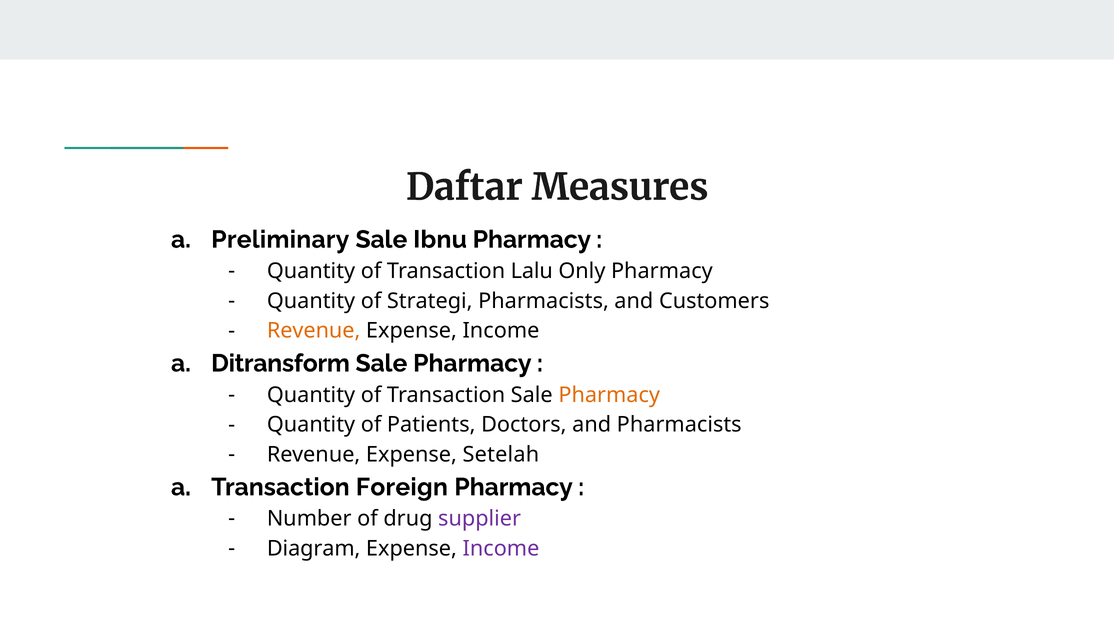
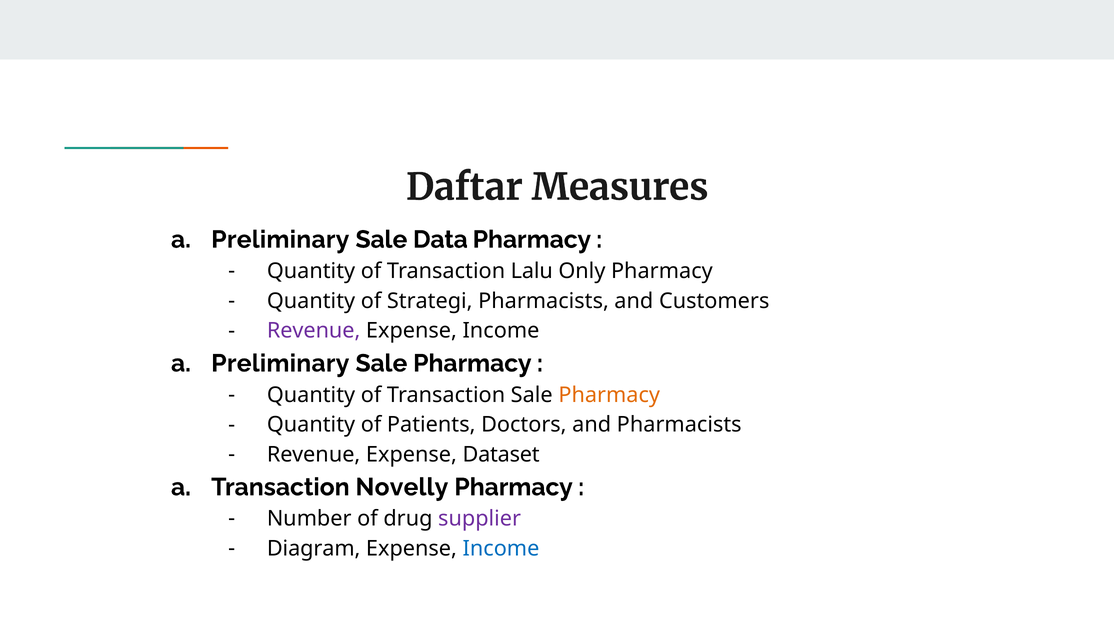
Ibnu: Ibnu -> Data (440, 239)
Revenue colour: orange -> purple (314, 331)
Ditransform: Ditransform -> Preliminary (280, 363)
Setelah: Setelah -> Dataset (501, 454)
Foreign: Foreign -> Novelly (402, 487)
Income colour: purple -> blue (501, 548)
